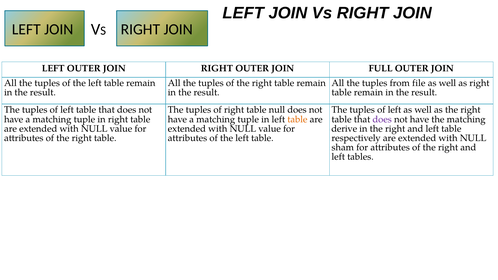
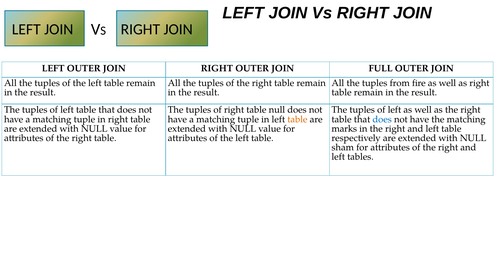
file: file -> fire (419, 83)
does colour: purple -> blue (382, 119)
derive: derive -> marks (344, 129)
